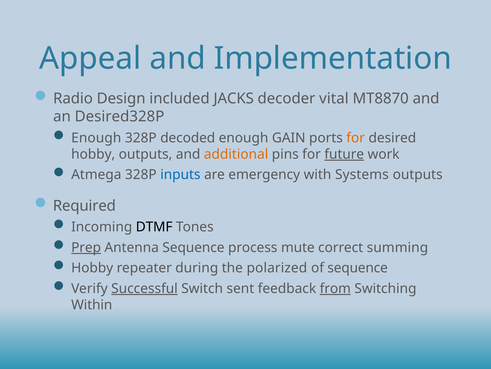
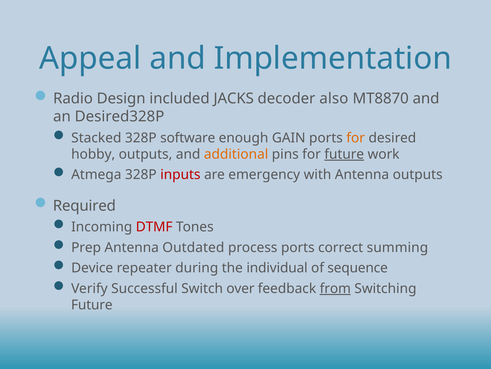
vital: vital -> also (334, 98)
Enough: Enough -> Stacked (96, 138)
decoded: decoded -> software (188, 138)
inputs colour: blue -> red (180, 174)
with Systems: Systems -> Antenna (362, 174)
DTMF colour: black -> red (154, 227)
Prep underline: present -> none (86, 247)
Antenna Sequence: Sequence -> Outdated (193, 247)
process mute: mute -> ports (298, 247)
Hobby: Hobby -> Device (92, 268)
polarized: polarized -> individual (277, 268)
Successful underline: present -> none (144, 288)
sent: sent -> over (240, 288)
Within: Within -> Future (92, 304)
